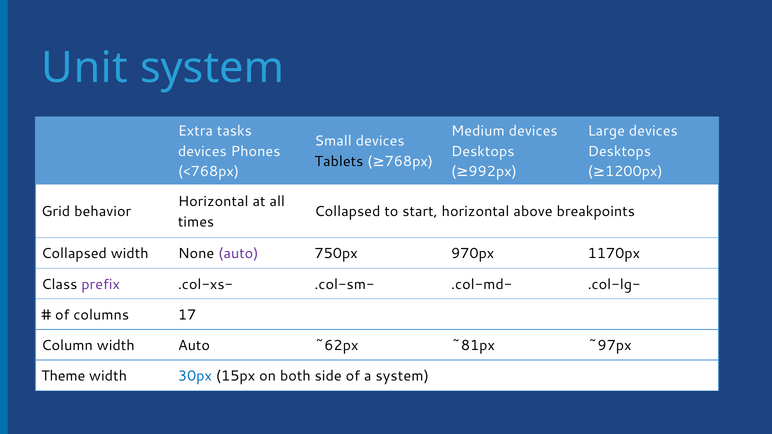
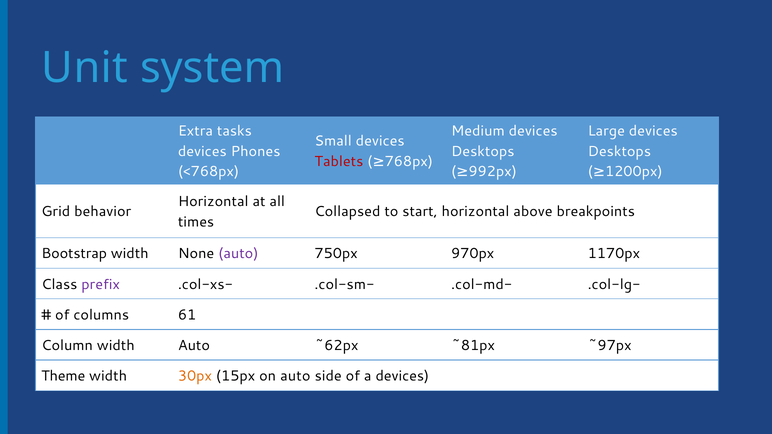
Tablets colour: black -> red (339, 162)
Collapsed: Collapsed -> Bootstrap (74, 254)
17: 17 -> 61 (187, 315)
30px colour: blue -> orange (195, 376)
on both: both -> auto (295, 376)
a system: system -> devices (402, 376)
